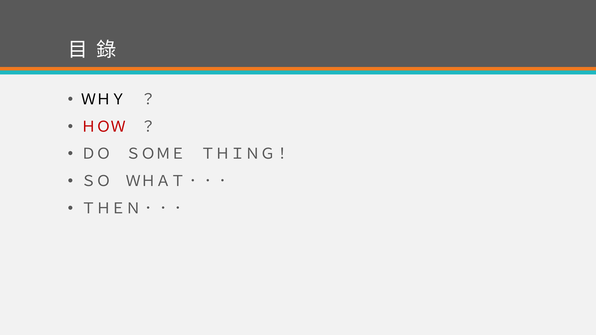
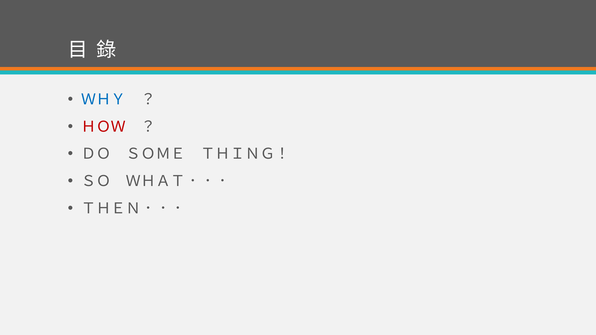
ＷＨＹ colour: black -> blue (104, 100)
